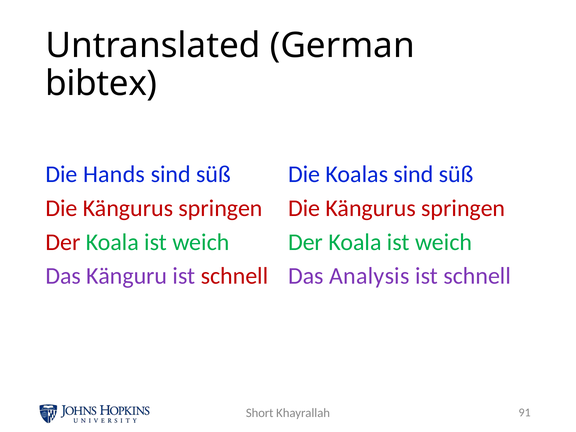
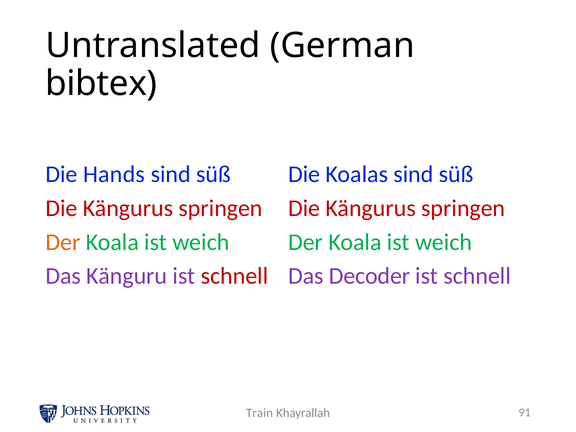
Der colour: red -> orange (63, 242)
Analysis: Analysis -> Decoder (370, 276)
Short: Short -> Train (260, 413)
